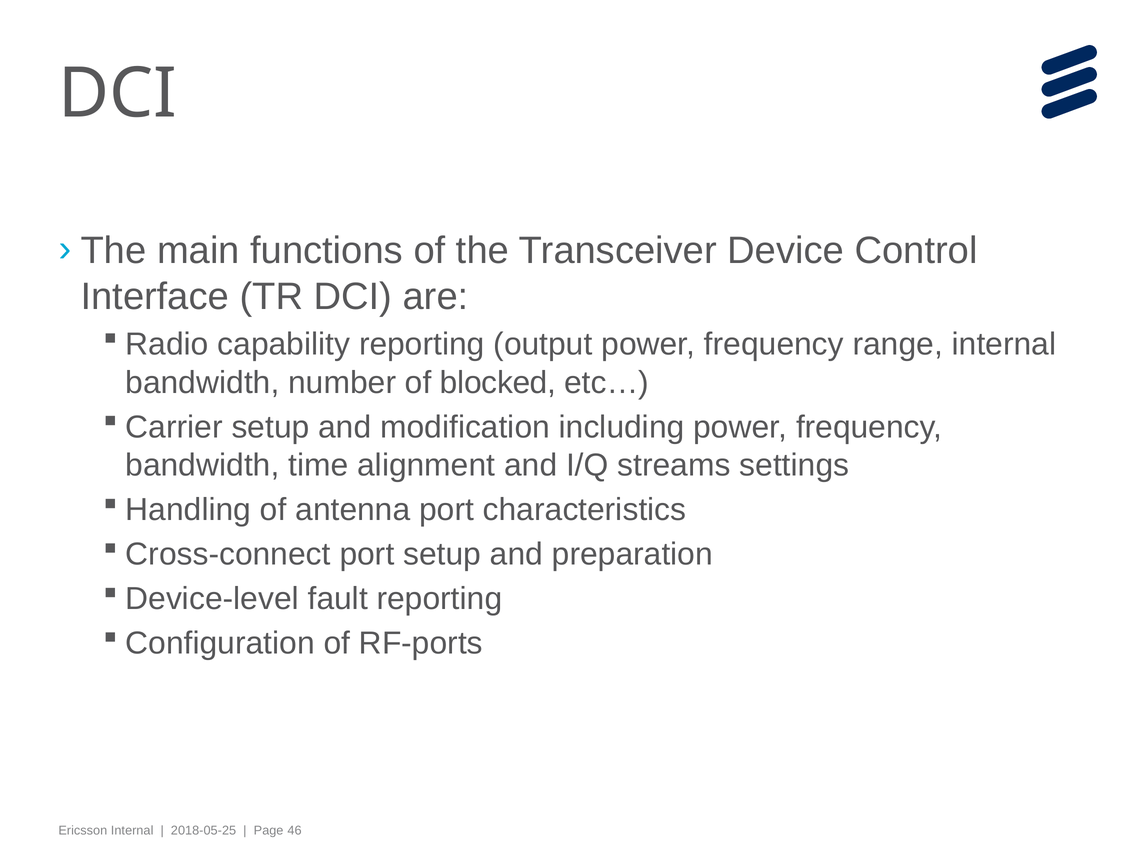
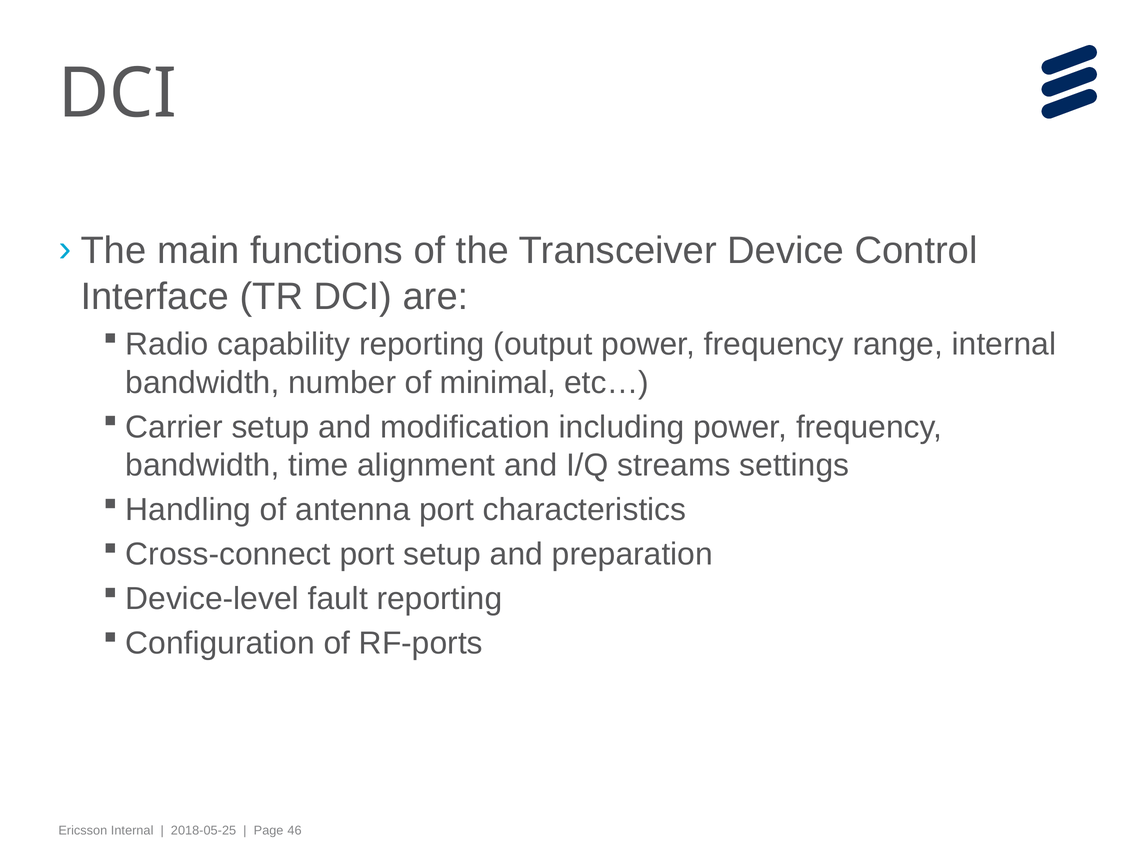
blocked: blocked -> minimal (498, 383)
